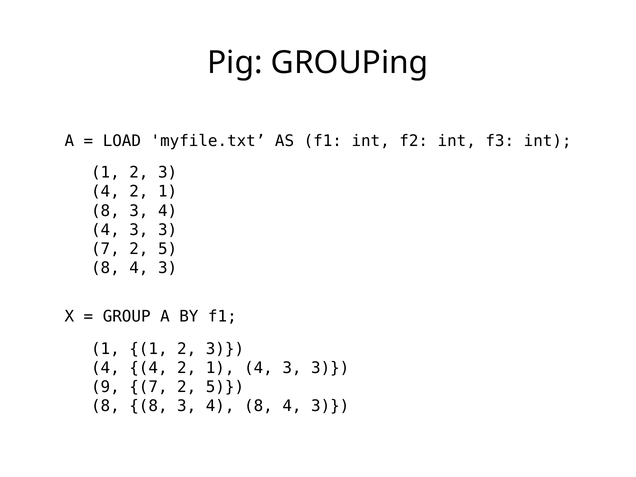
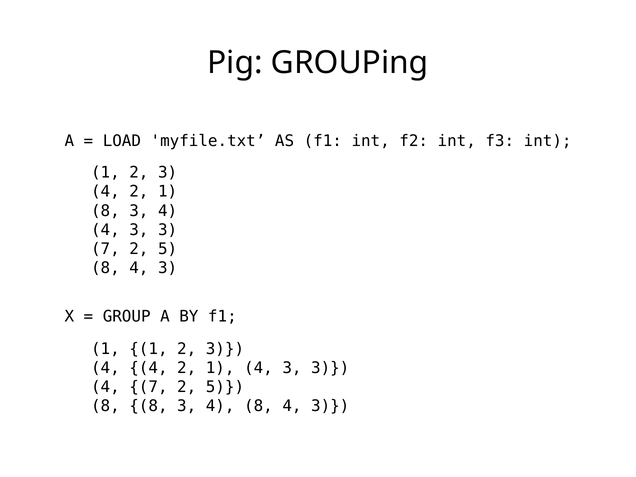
9: 9 -> 4 (105, 387)
